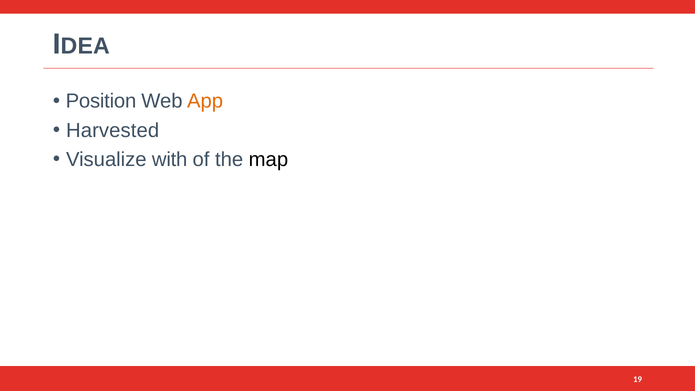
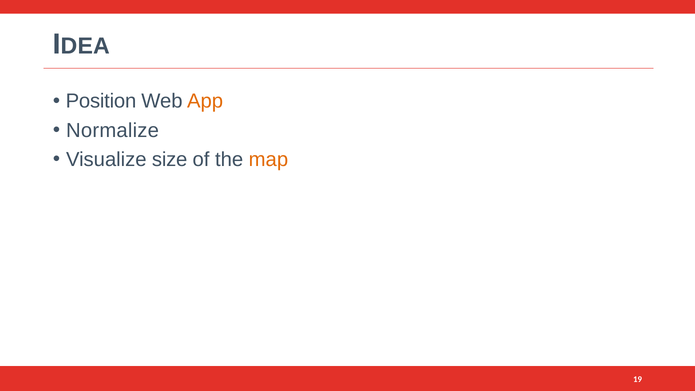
Harvested: Harvested -> Normalize (113, 130)
with: with -> size (170, 159)
map colour: black -> orange (268, 159)
